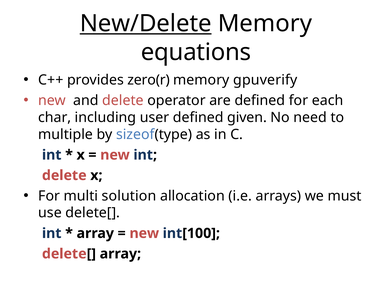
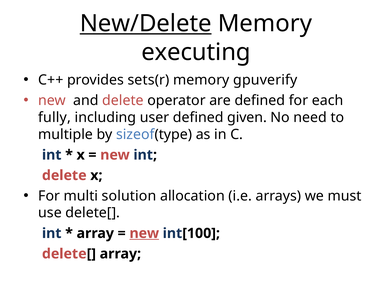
equations: equations -> executing (196, 52)
zero(r: zero(r -> sets(r (148, 80)
char: char -> fully (55, 117)
new underline: none -> present (144, 233)
